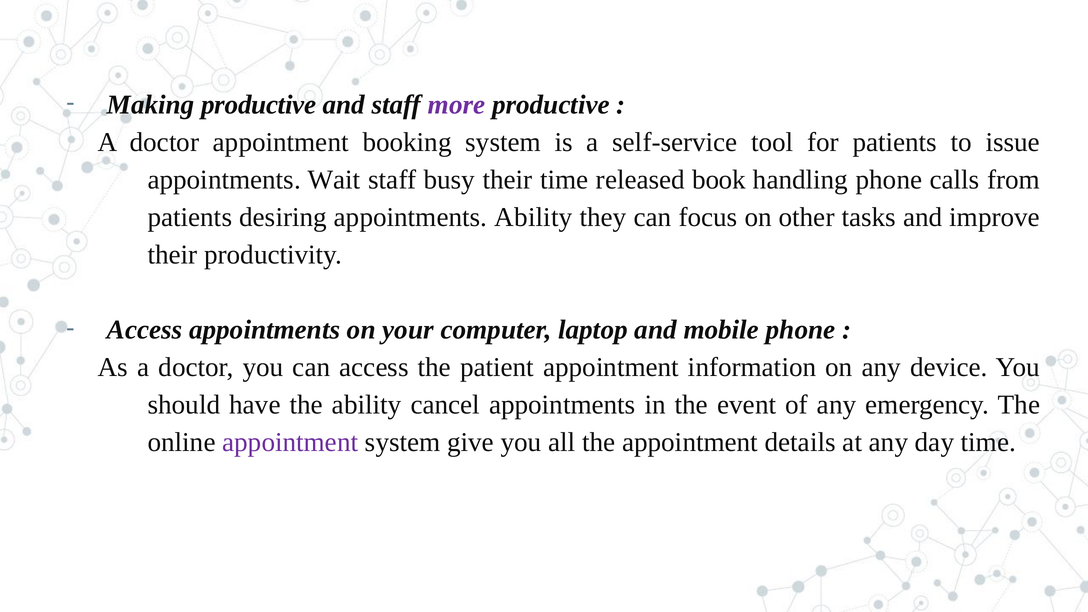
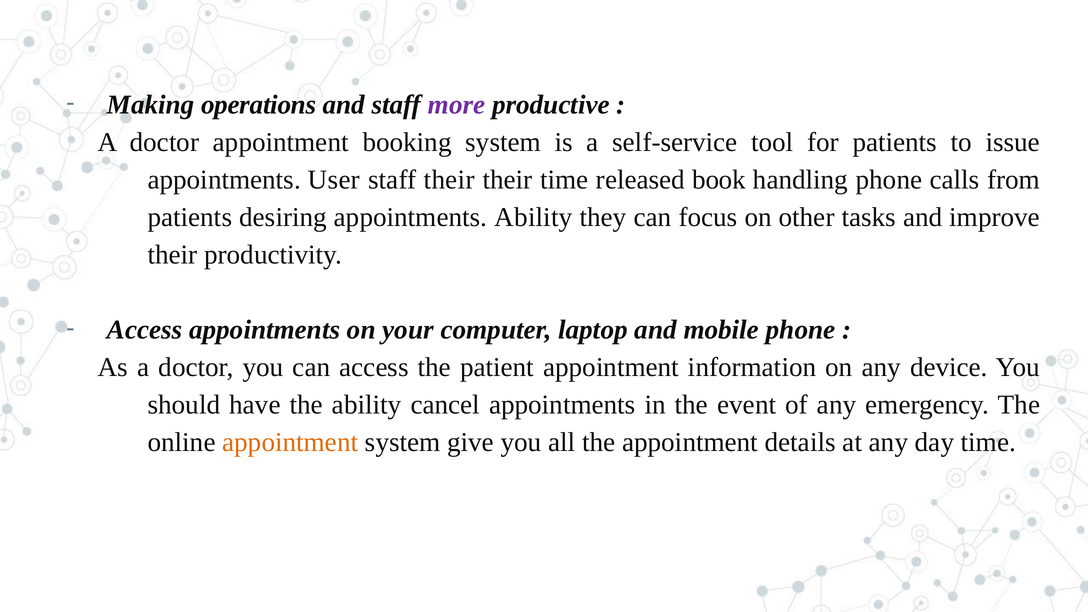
Making productive: productive -> operations (259, 105)
Wait: Wait -> User (334, 180)
staff busy: busy -> their (449, 180)
appointment colour: purple -> orange (290, 442)
